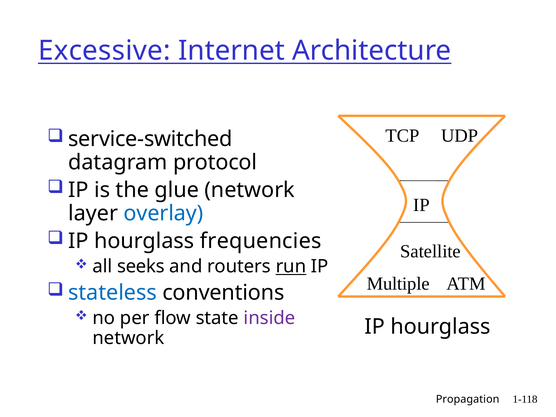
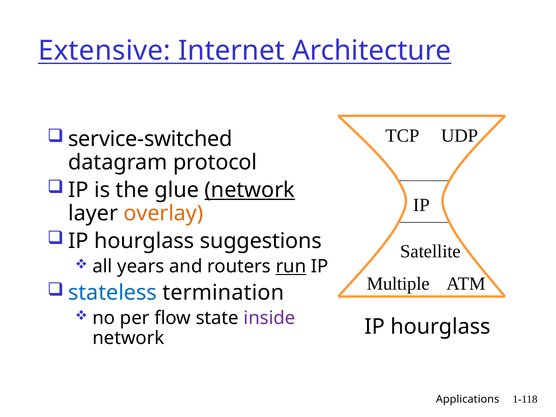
Excessive: Excessive -> Extensive (104, 51)
network underline: none -> present (250, 190)
overlay colour: blue -> orange (163, 213)
frequencies: frequencies -> suggestions (261, 241)
seeks: seeks -> years (141, 267)
conventions: conventions -> termination (223, 293)
Propagation: Propagation -> Applications (468, 399)
